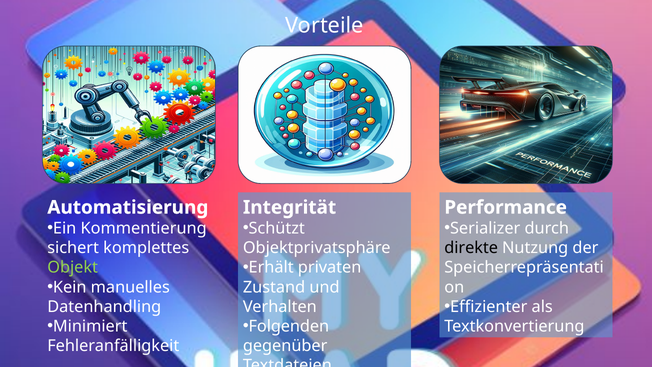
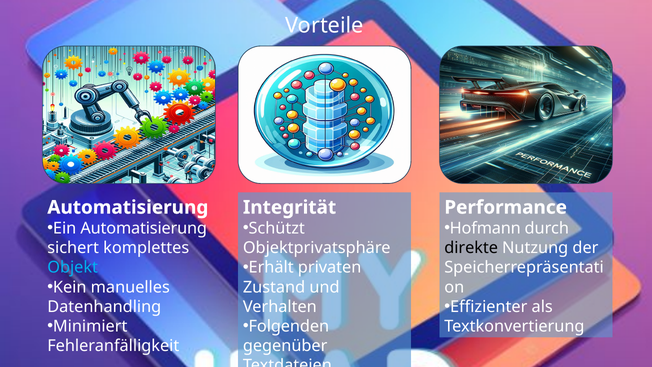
Ein Kommentierung: Kommentierung -> Automatisierung (144, 228)
Serializer: Serializer -> Hofmann (485, 228)
Objekt colour: light green -> light blue (73, 267)
